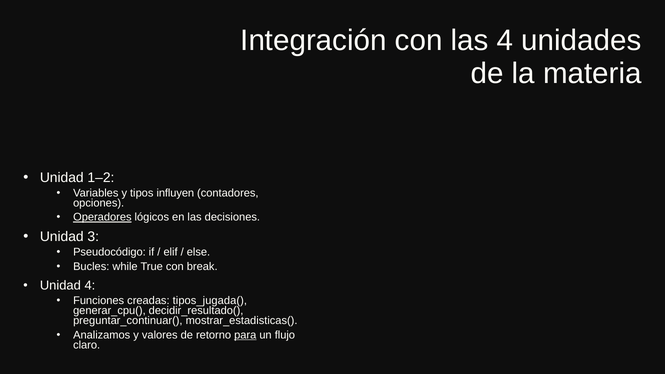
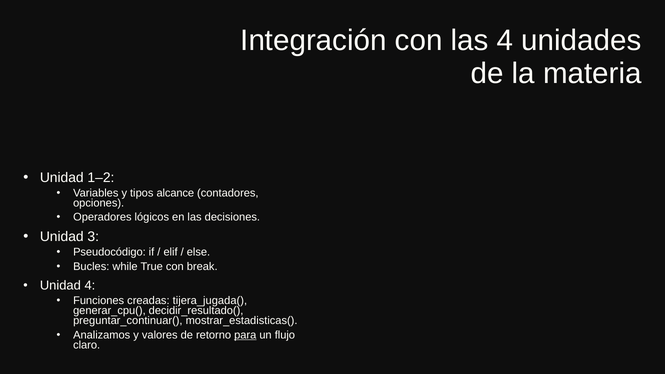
influyen: influyen -> alcance (175, 193)
Operadores underline: present -> none (102, 217)
tipos_jugada(: tipos_jugada( -> tijera_jugada( (210, 301)
